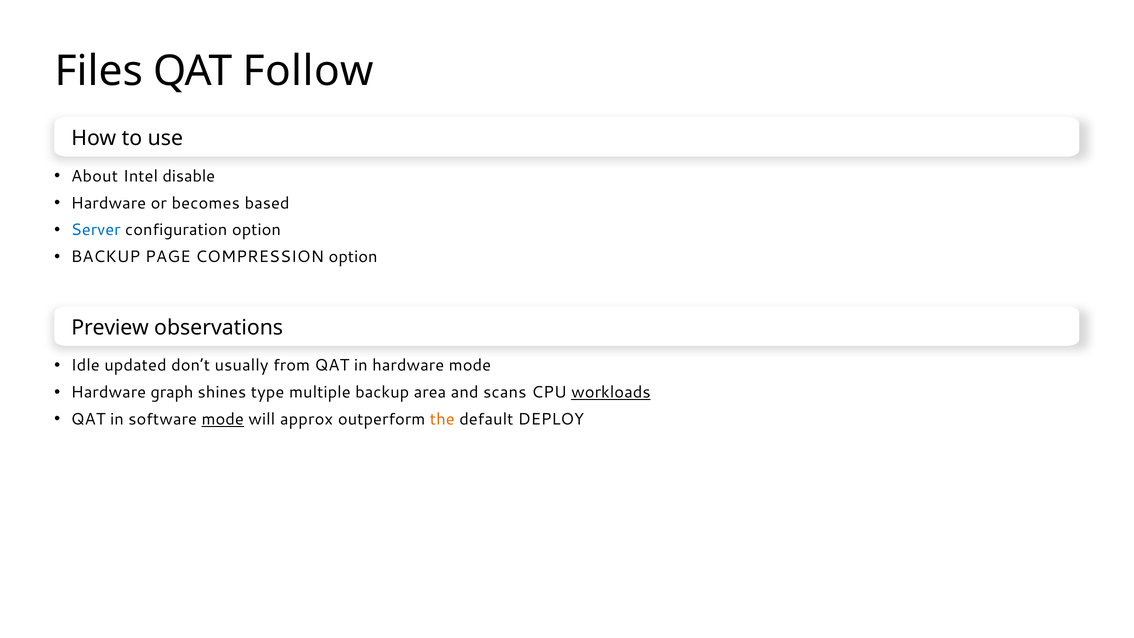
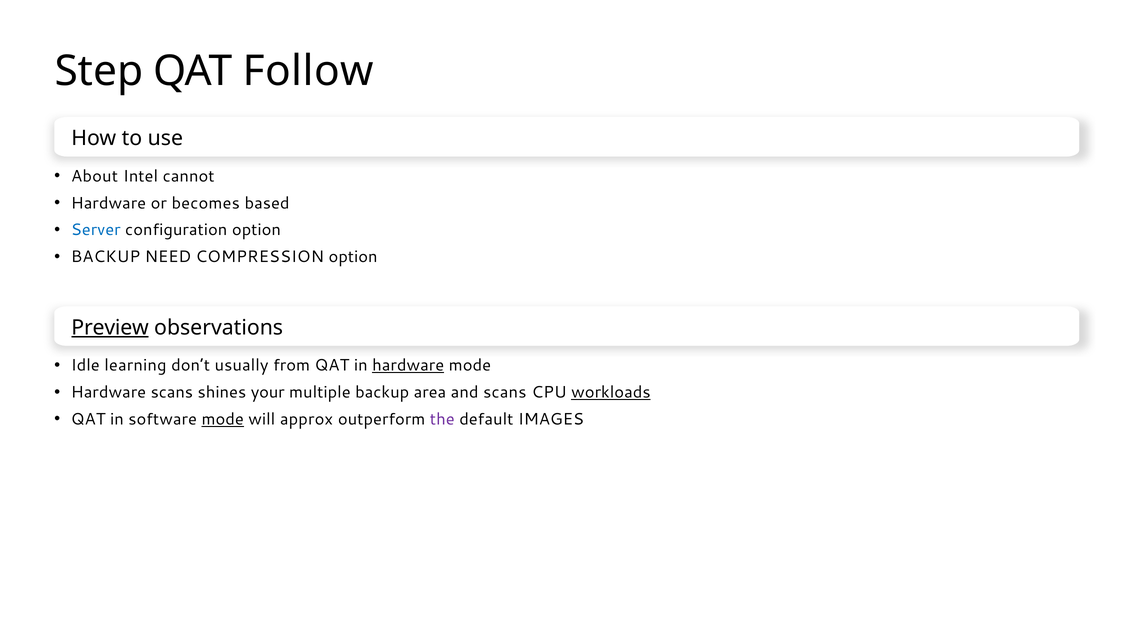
Files: Files -> Step (99, 71)
disable: disable -> cannot (189, 176)
PAGE: PAGE -> NEED (168, 257)
Preview underline: none -> present (110, 327)
updated: updated -> learning (135, 365)
hardware underline: none -> present (408, 365)
Hardware graph: graph -> scans (172, 392)
type: type -> your (268, 392)
the colour: orange -> purple (442, 419)
DEPLOY: DEPLOY -> IMAGES (551, 419)
